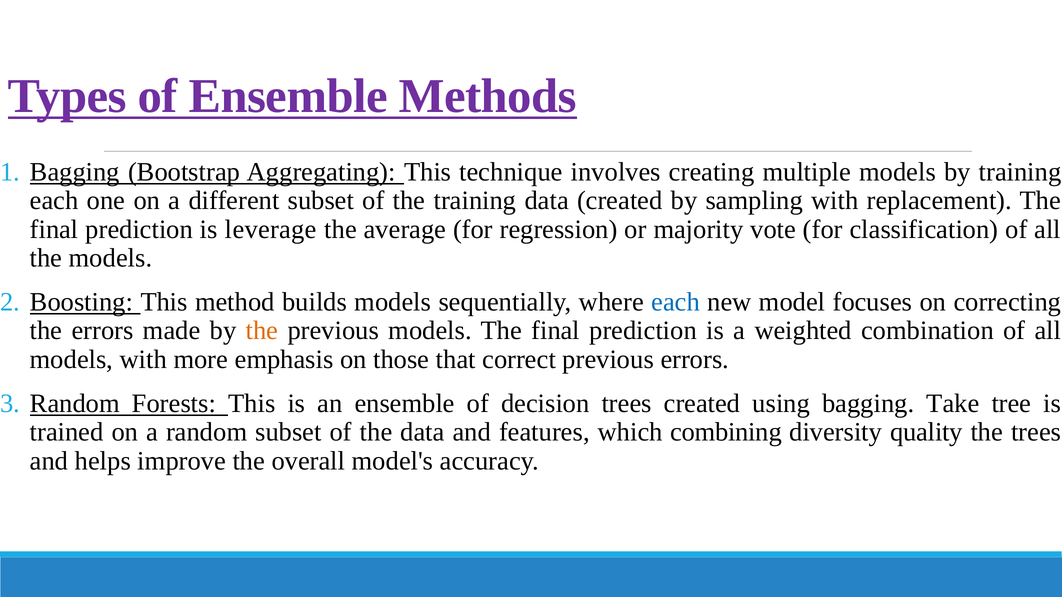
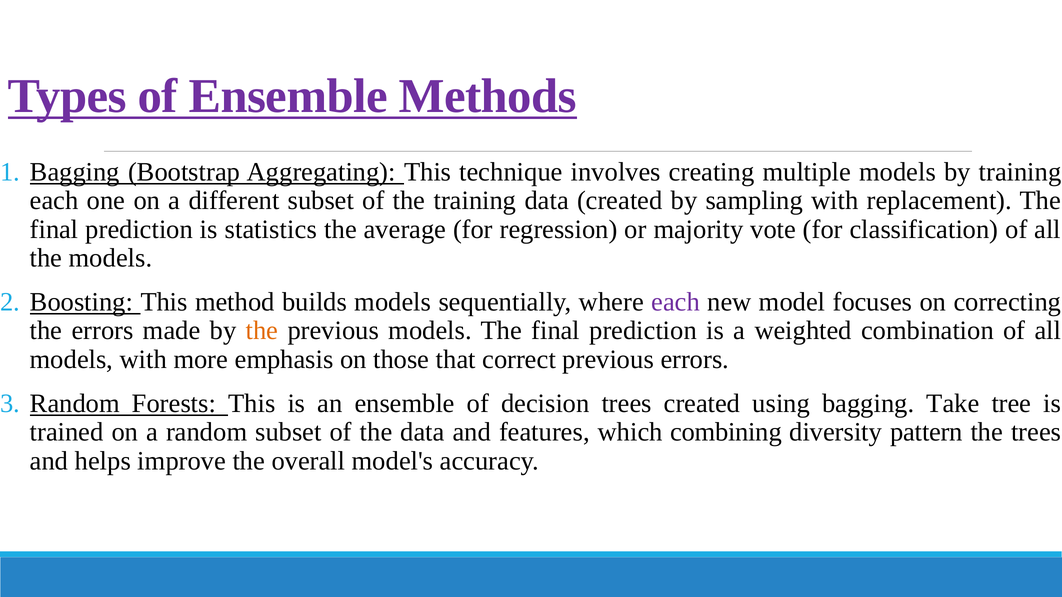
leverage: leverage -> statistics (271, 229)
each colour: blue -> purple (676, 302)
quality: quality -> pattern (926, 432)
